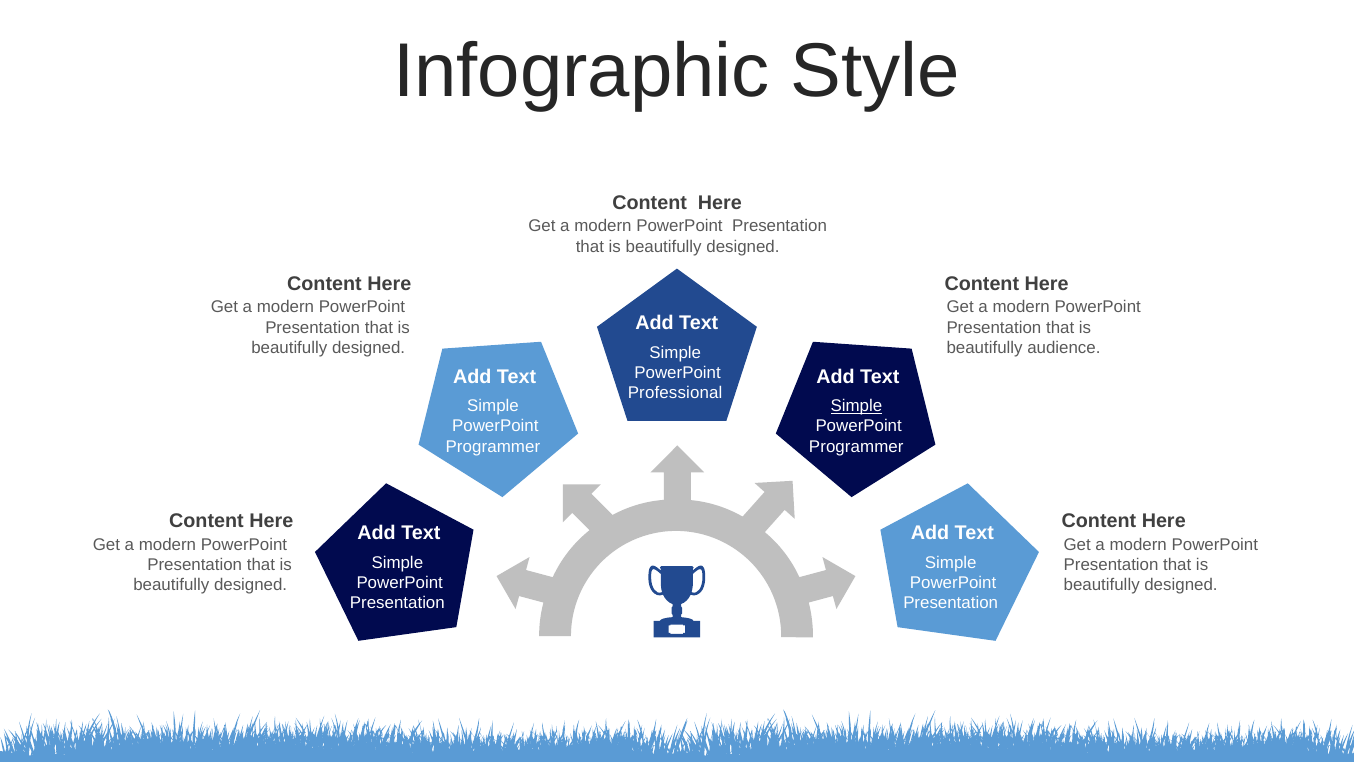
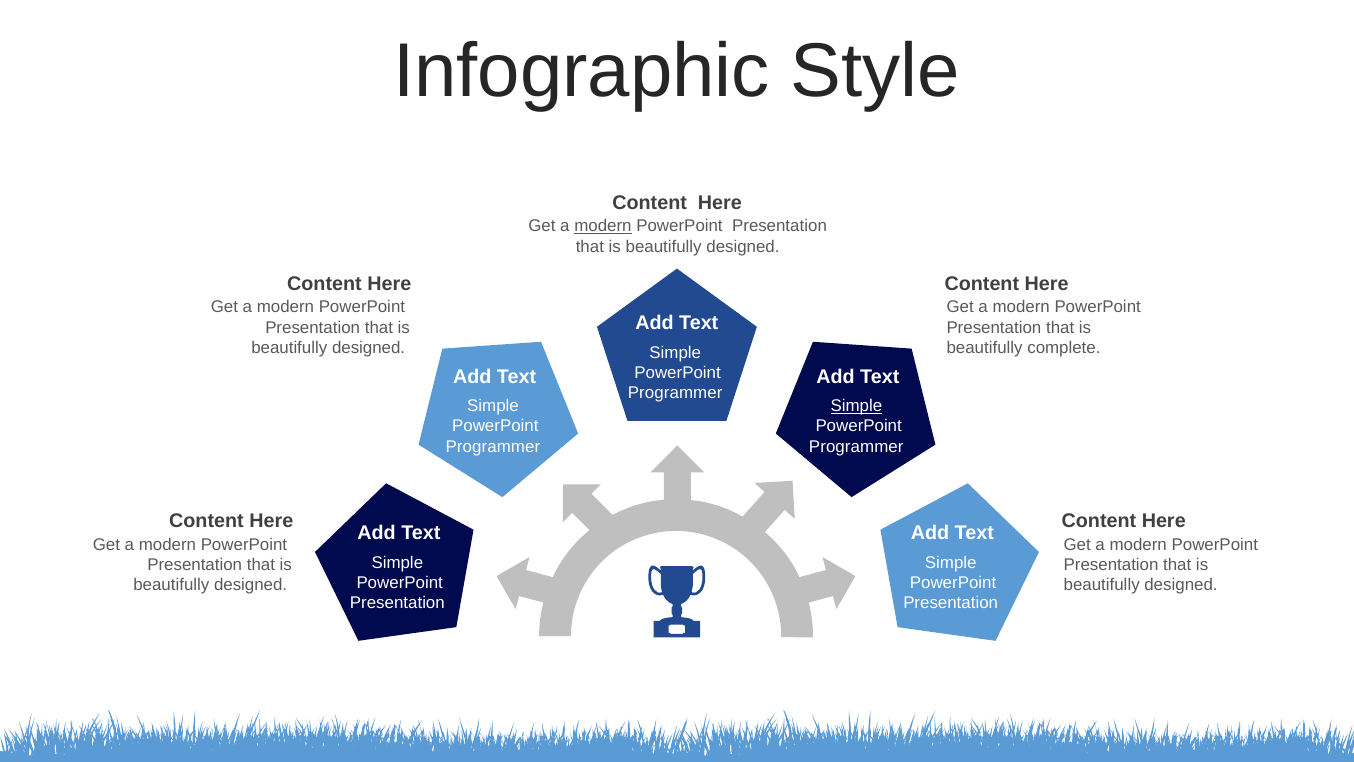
modern underline: none -> present (603, 226)
audience: audience -> complete (1064, 348)
Professional: Professional -> Programmer (675, 393)
